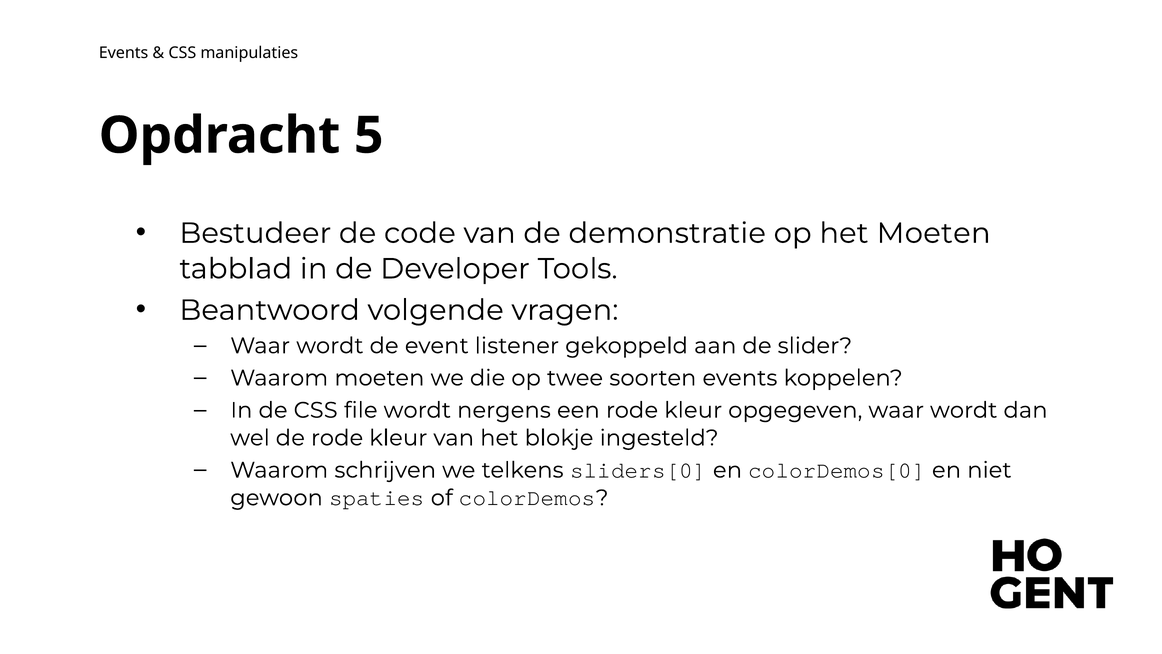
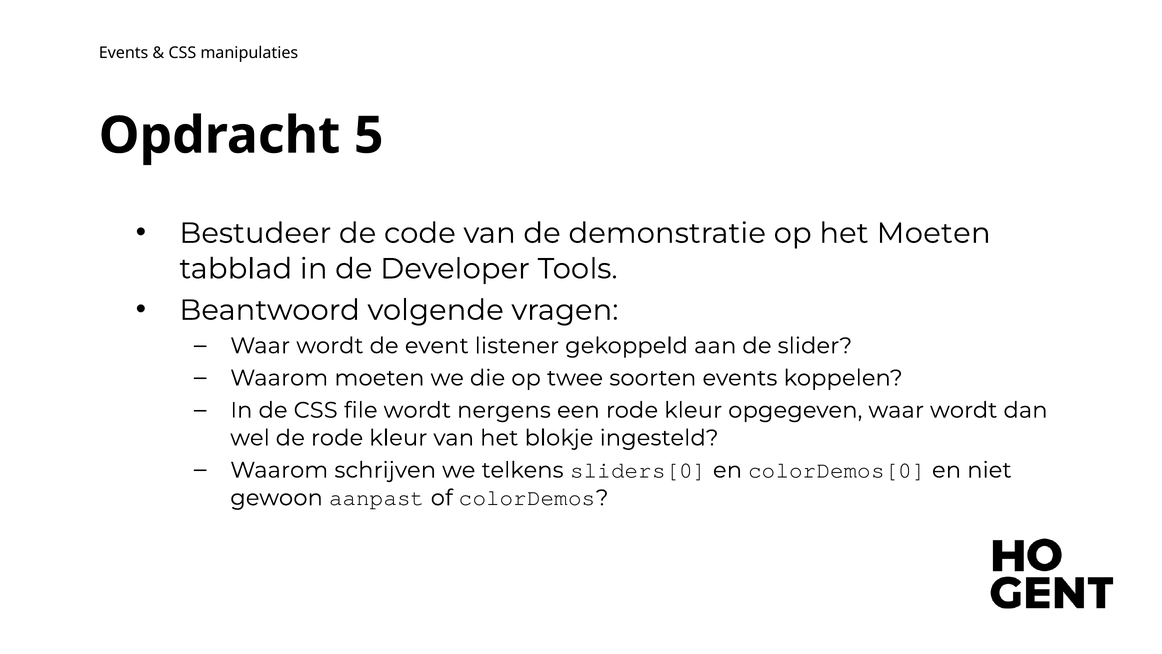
spaties: spaties -> aanpast (377, 498)
